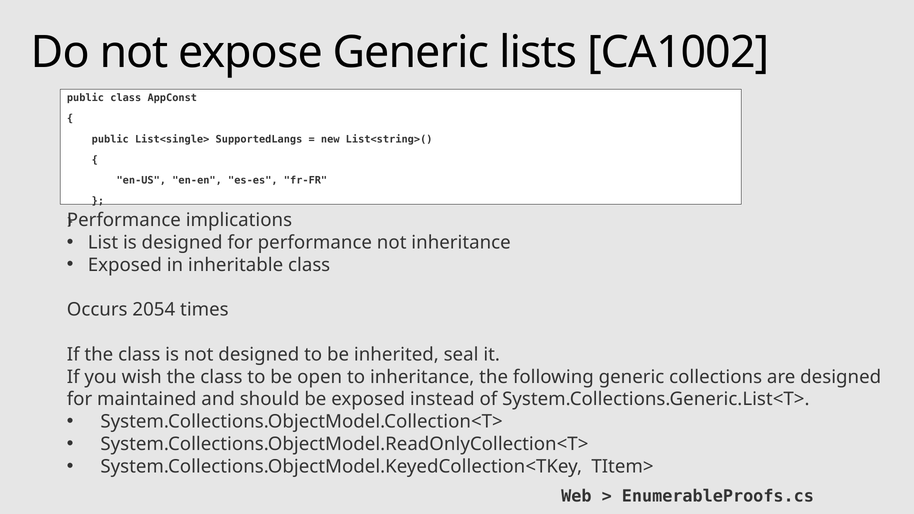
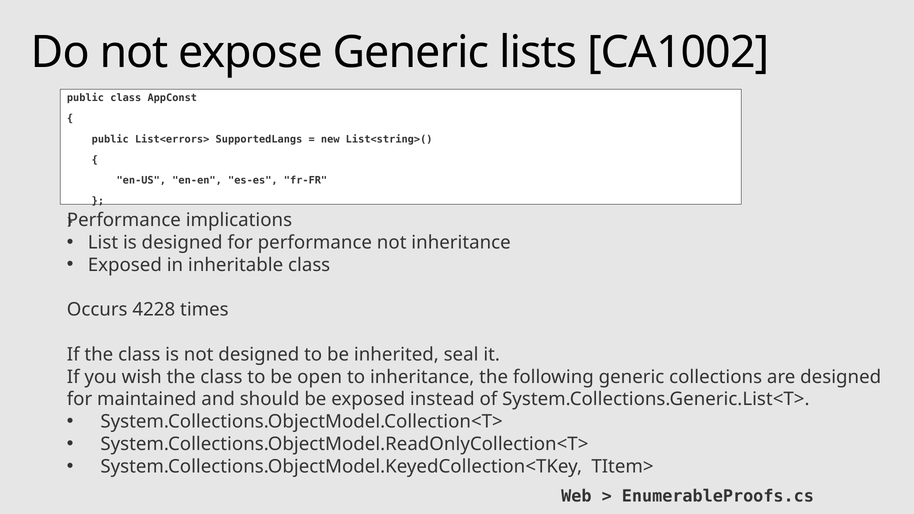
List<single>: List<single> -> List<errors> (172, 139)
2054: 2054 -> 4228 (154, 310)
